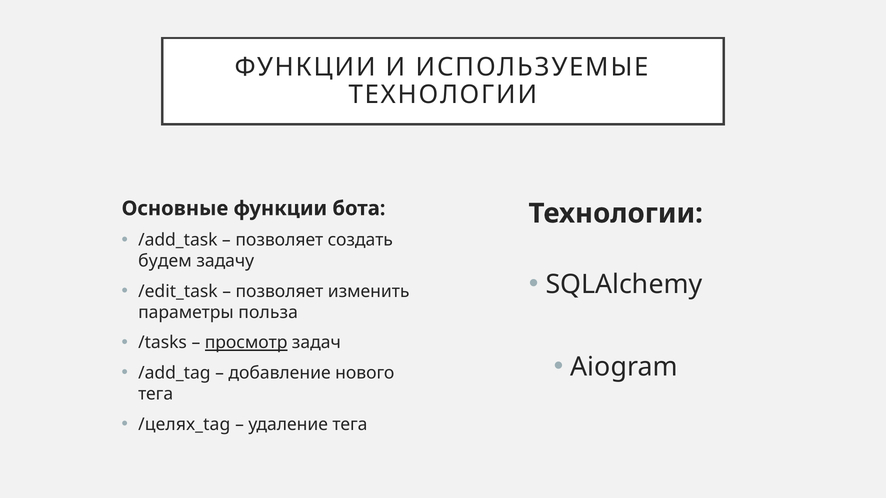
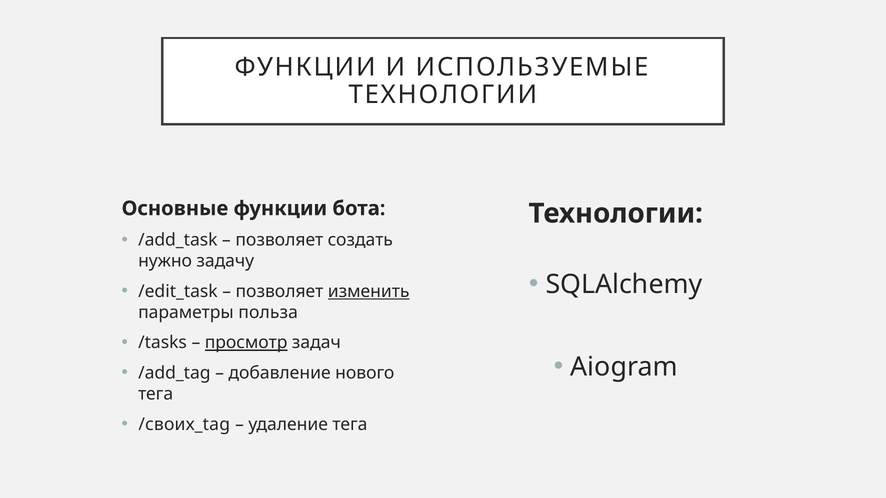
будем: будем -> нужно (165, 261)
изменить underline: none -> present (369, 292)
/целях_tag: /целях_tag -> /своих_tag (184, 425)
